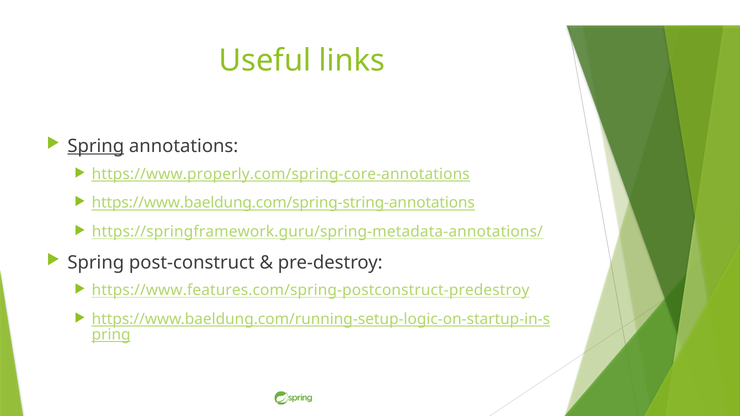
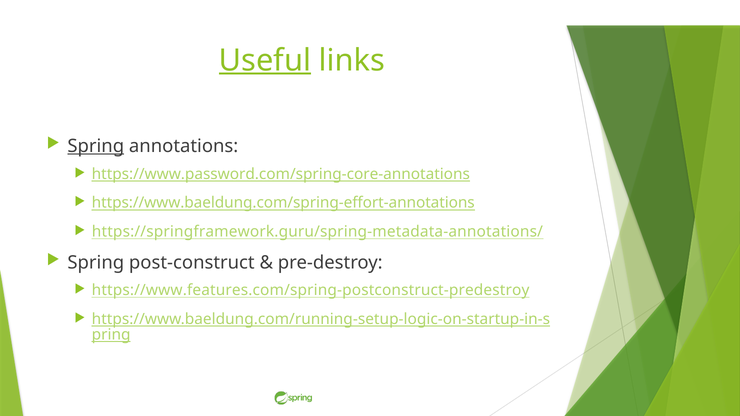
Useful underline: none -> present (265, 60)
https://www.properly.com/spring-core-annotations: https://www.properly.com/spring-core-annotations -> https://www.password.com/spring-core-annotations (281, 174)
https://www.baeldung.com/spring-string-annotations: https://www.baeldung.com/spring-string-annotations -> https://www.baeldung.com/spring-effort-annotations (283, 203)
